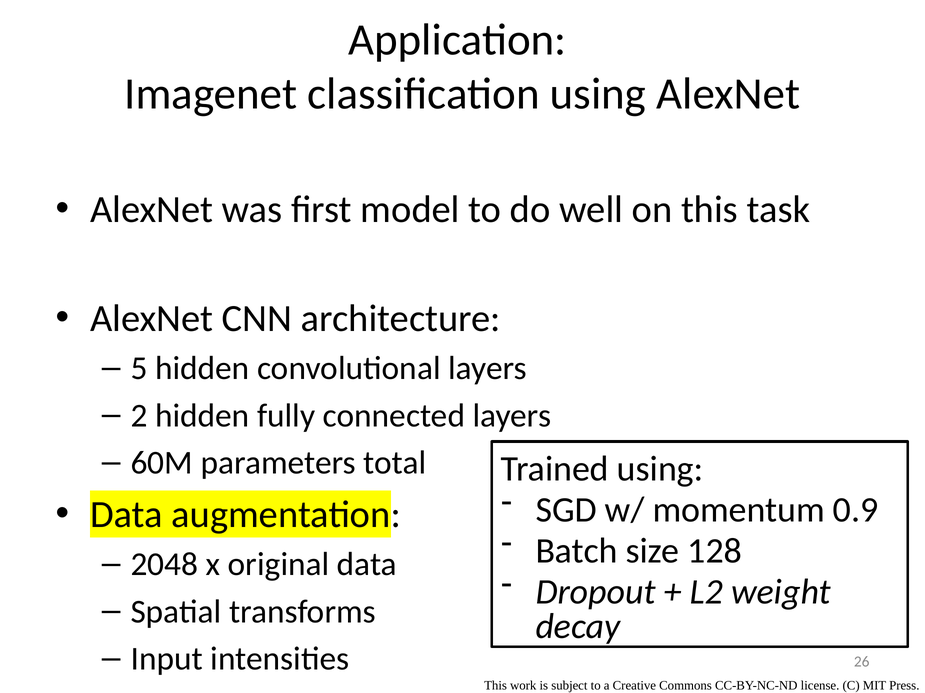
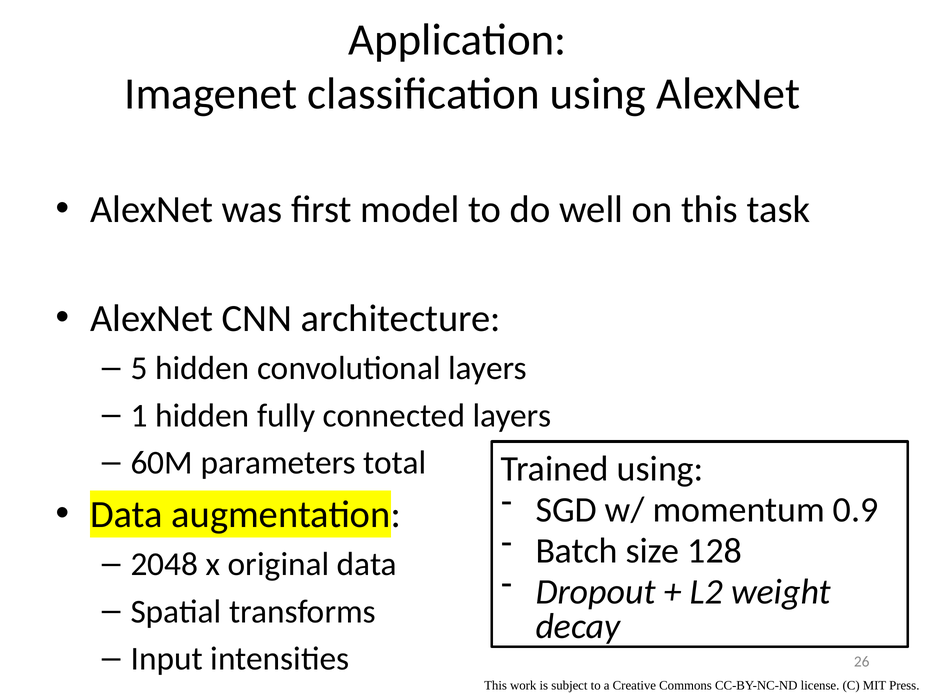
2: 2 -> 1 (139, 416)
